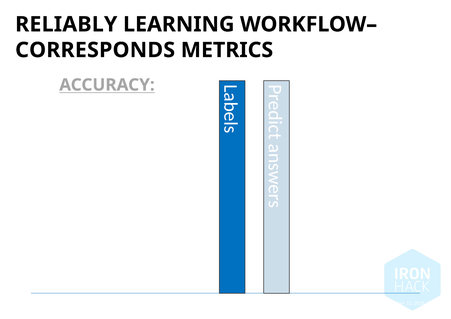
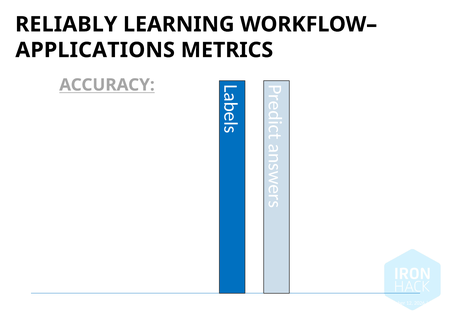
CORRESPONDS: CORRESPONDS -> APPLICATIONS (95, 50)
